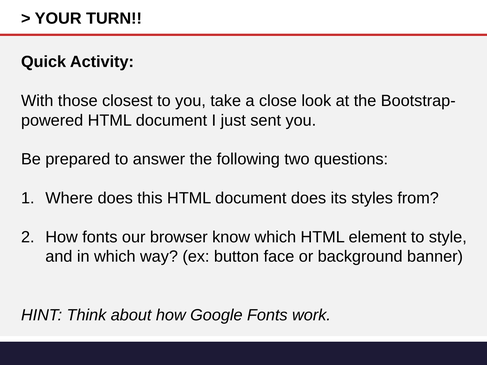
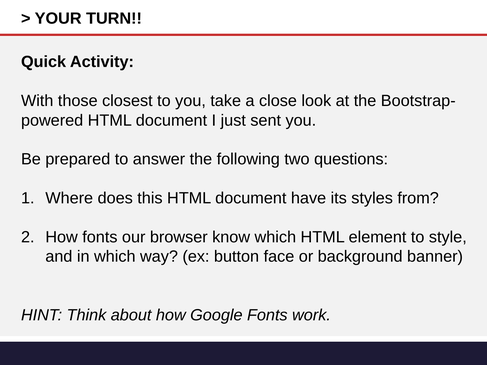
document does: does -> have (309, 198)
